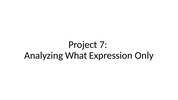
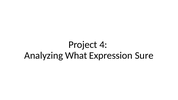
7: 7 -> 4 (103, 45)
Only: Only -> Sure (144, 55)
